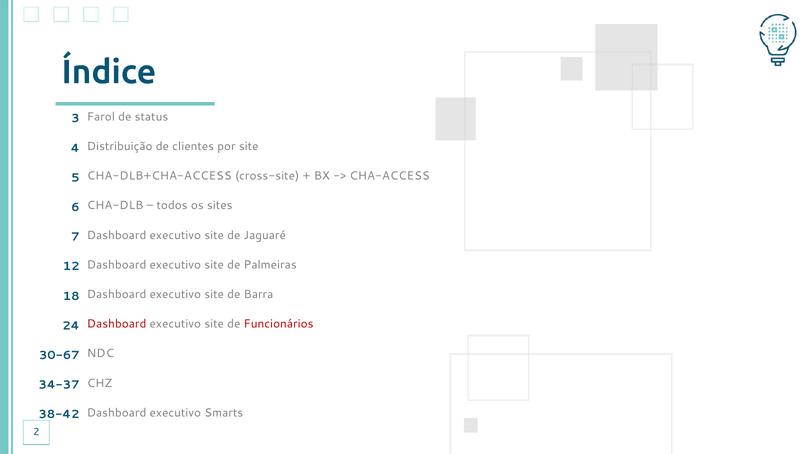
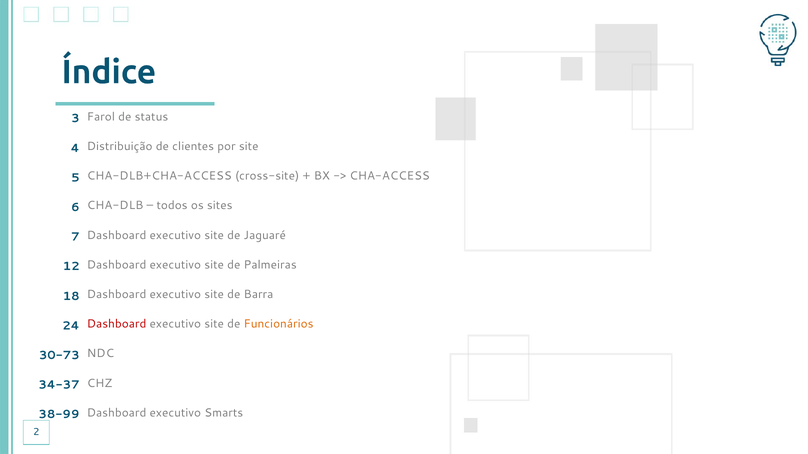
Funcionários colour: red -> orange (279, 324)
30-67: 30-67 -> 30-73 (59, 356)
38-42: 38-42 -> 38-99 (59, 415)
